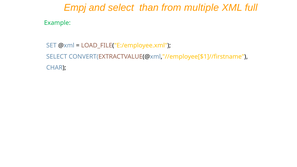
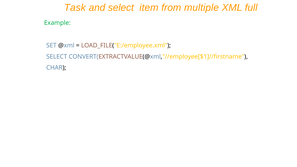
Empj: Empj -> Task (75, 8)
than: than -> item (149, 8)
